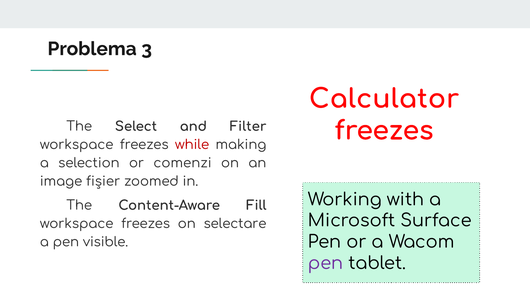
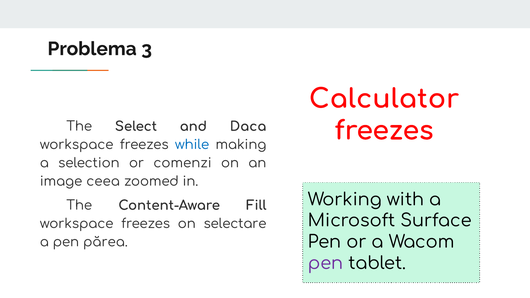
Filter: Filter -> Daca (248, 127)
while colour: red -> blue (192, 145)
fișier: fișier -> ceea (103, 181)
visible: visible -> părea (105, 242)
